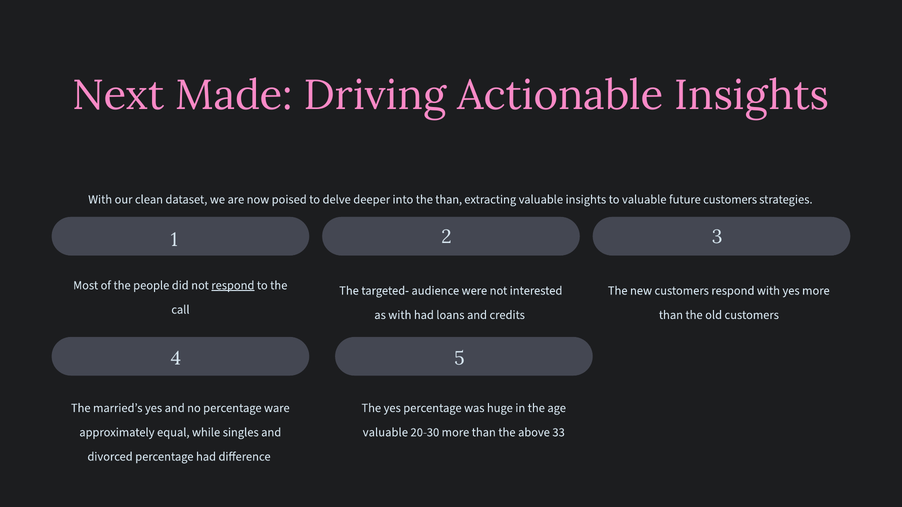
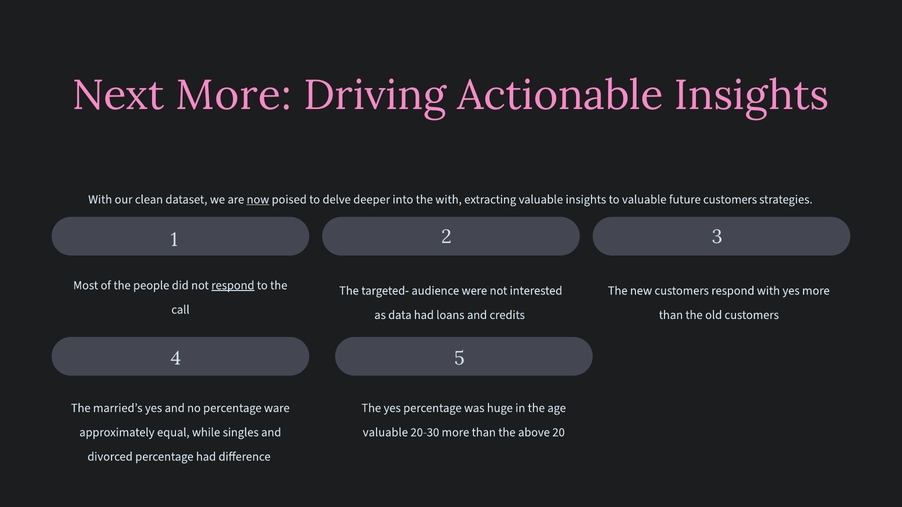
Next Made: Made -> More (234, 95)
now underline: none -> present (258, 200)
the than: than -> with (449, 200)
as with: with -> data (400, 315)
33: 33 -> 20 (559, 433)
